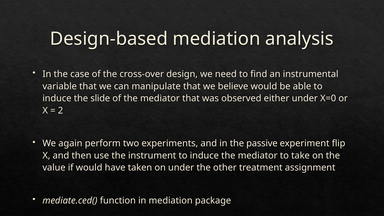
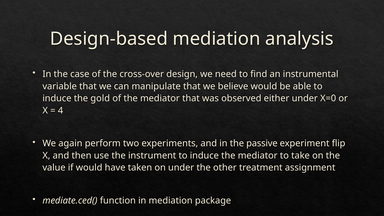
slide: slide -> gold (100, 98)
2: 2 -> 4 (61, 110)
